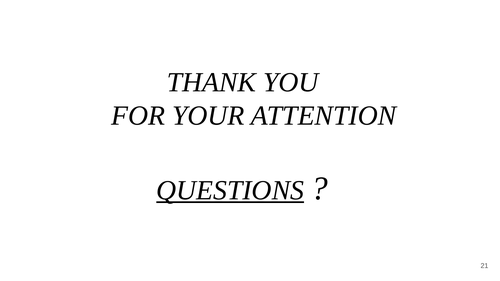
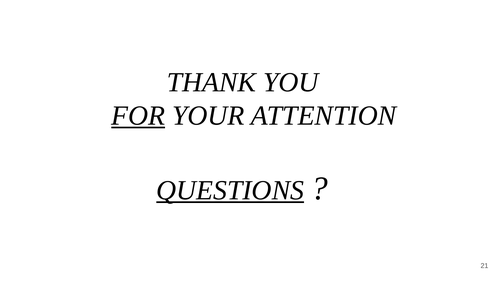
FOR underline: none -> present (138, 116)
